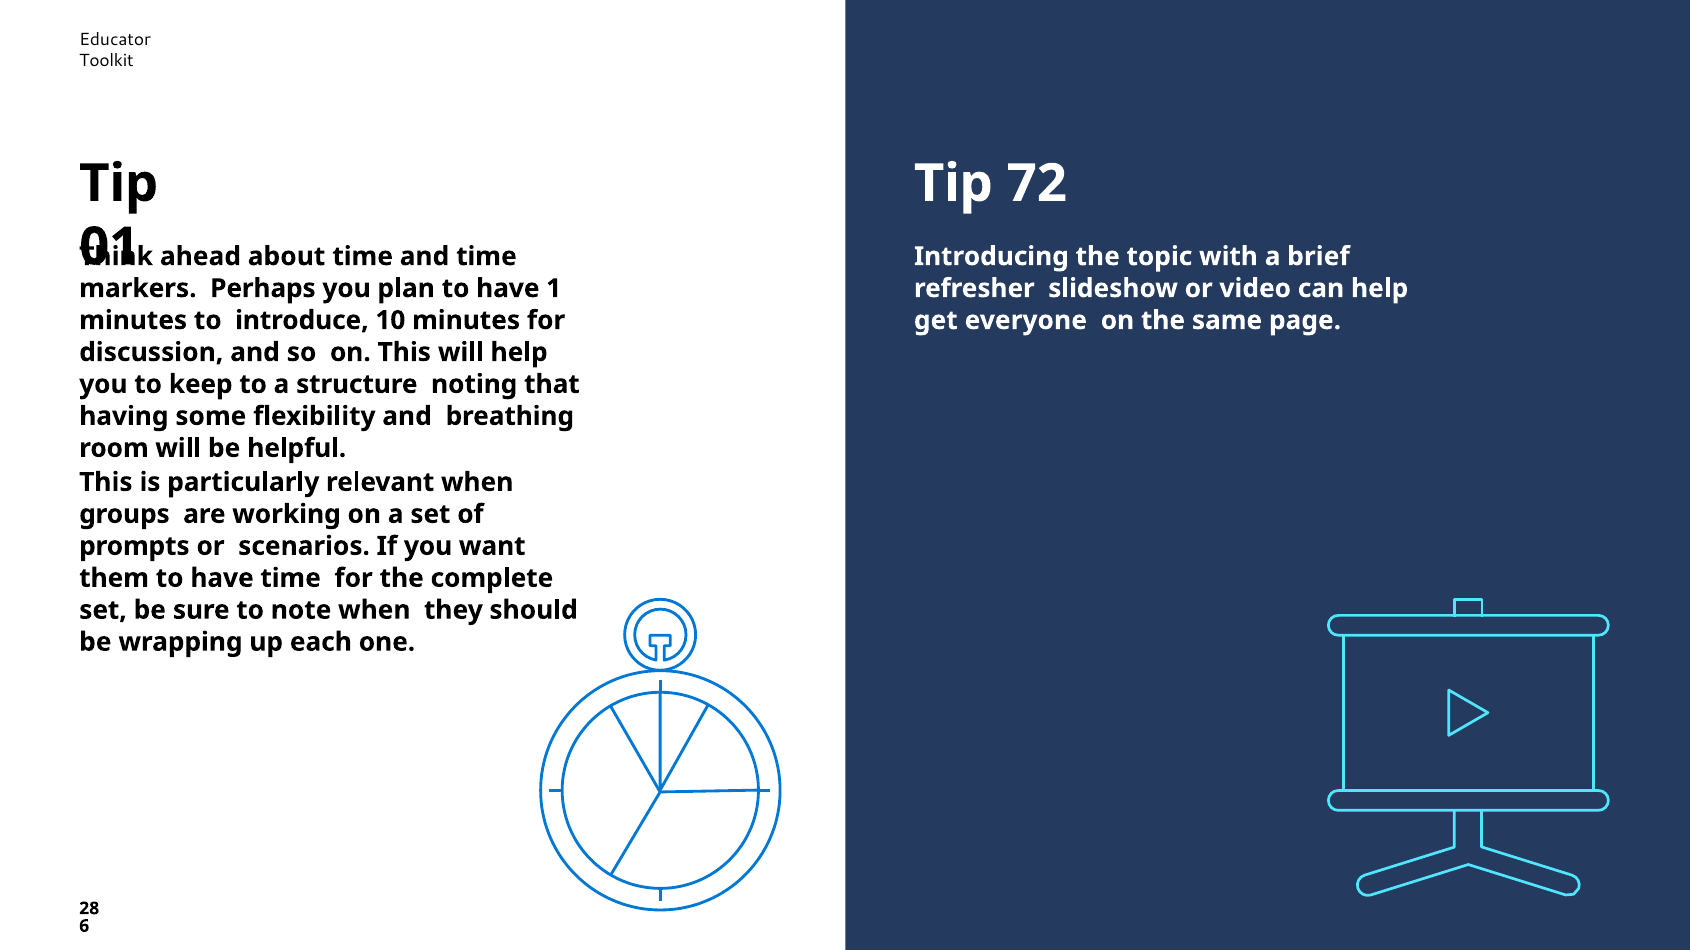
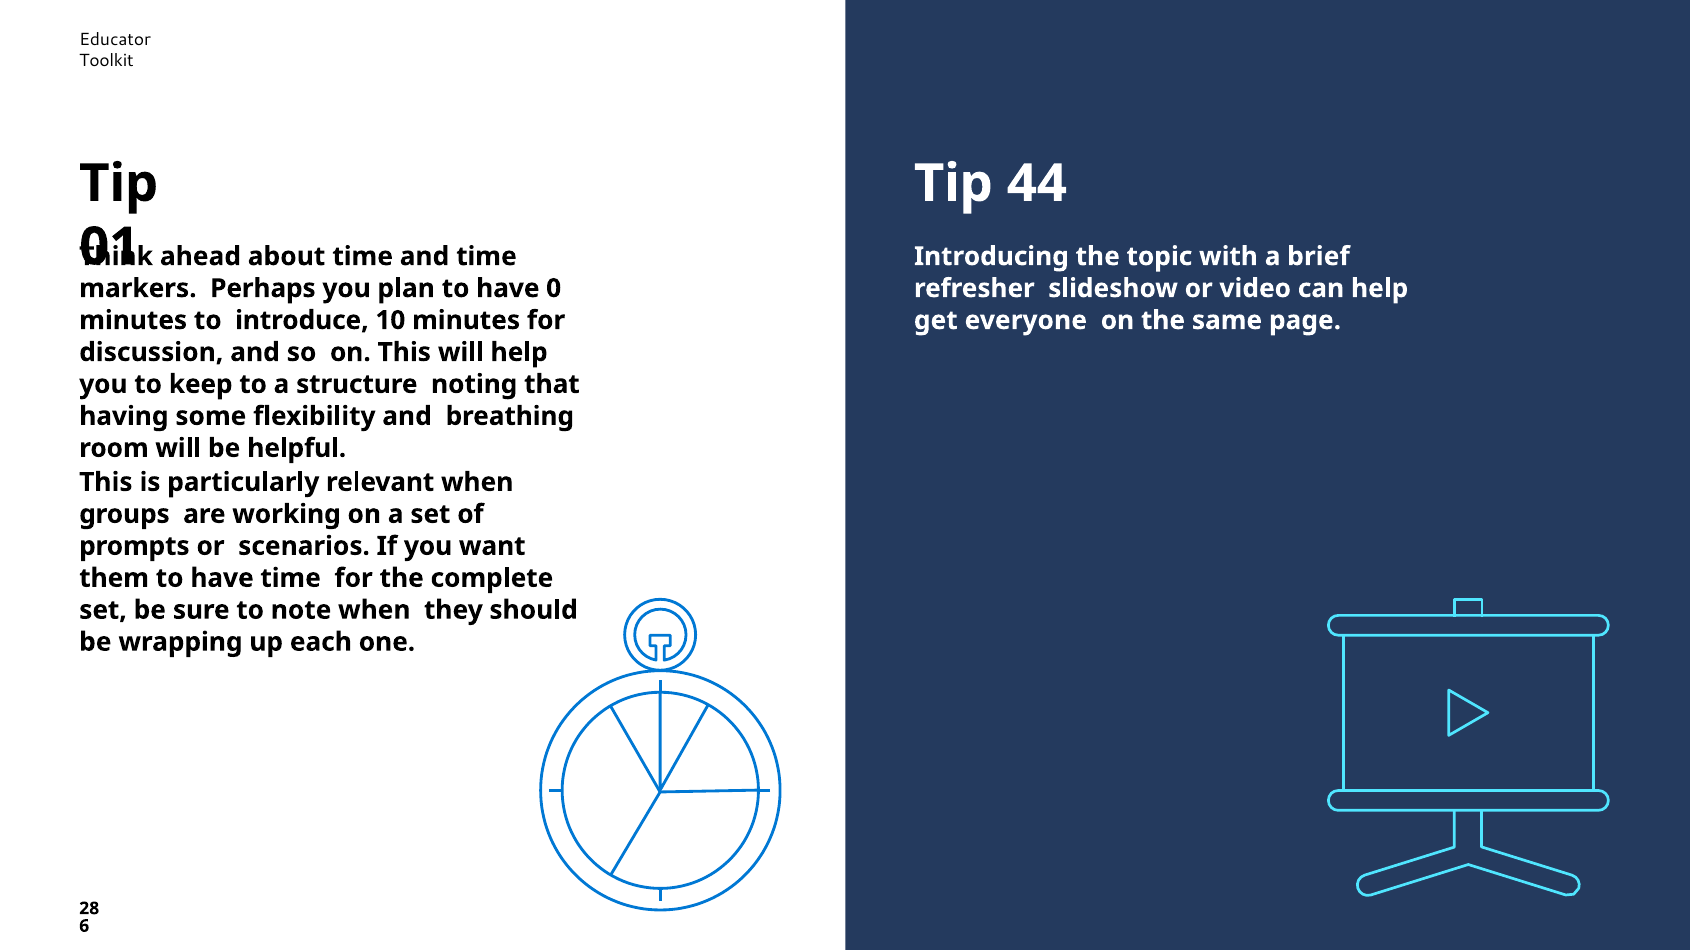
72: 72 -> 44 (1037, 184)
1: 1 -> 0 (554, 289)
